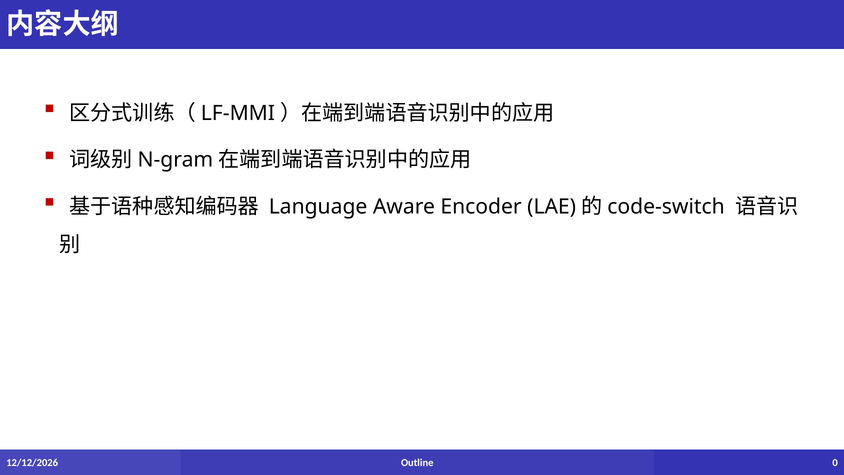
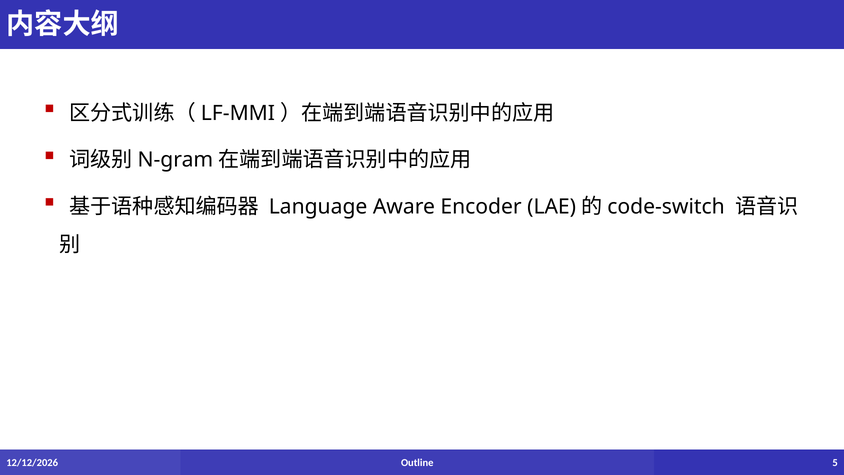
0: 0 -> 5 (835, 463)
